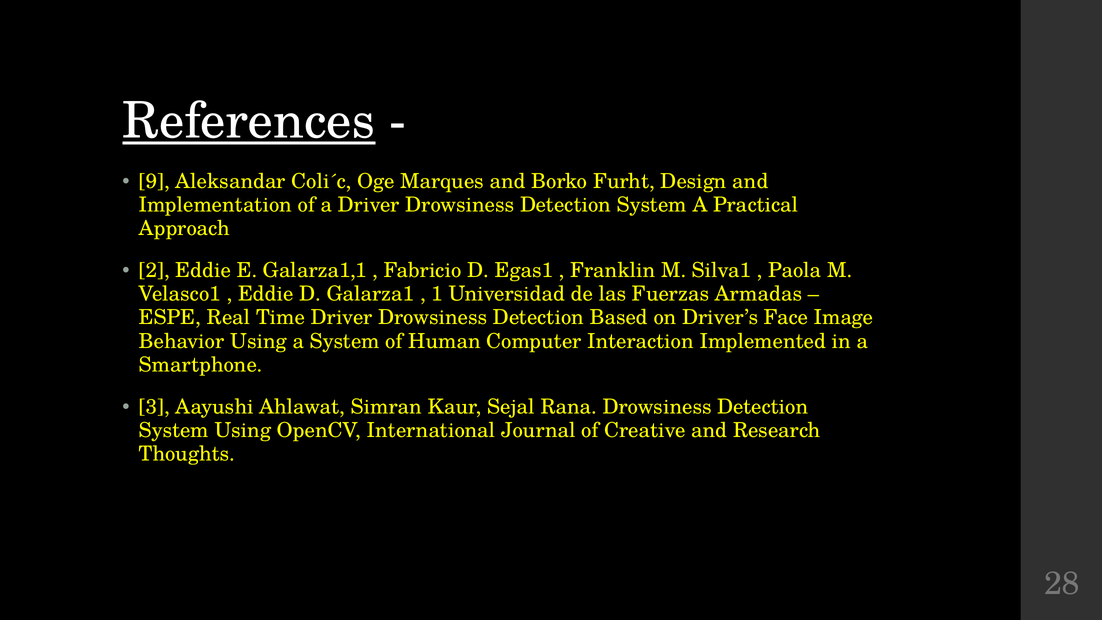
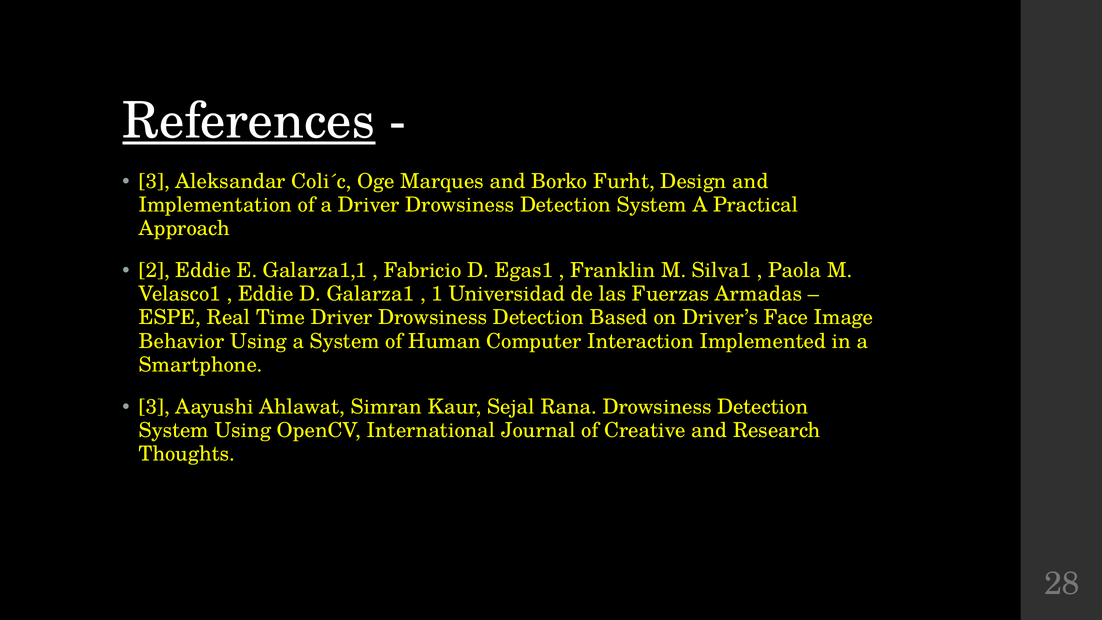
9: 9 -> 3 (154, 181)
